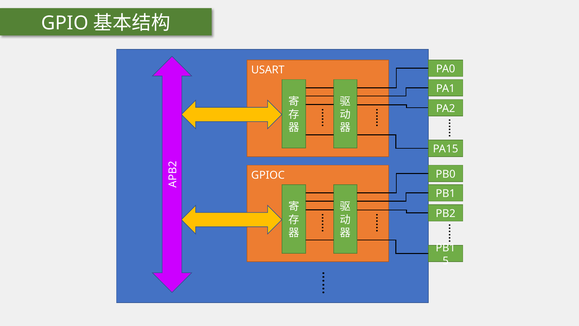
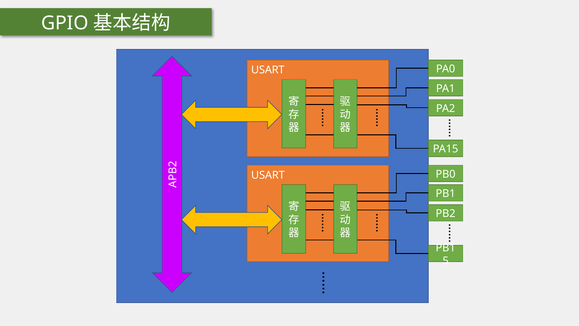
GPIOC: GPIOC -> USART (268, 175)
